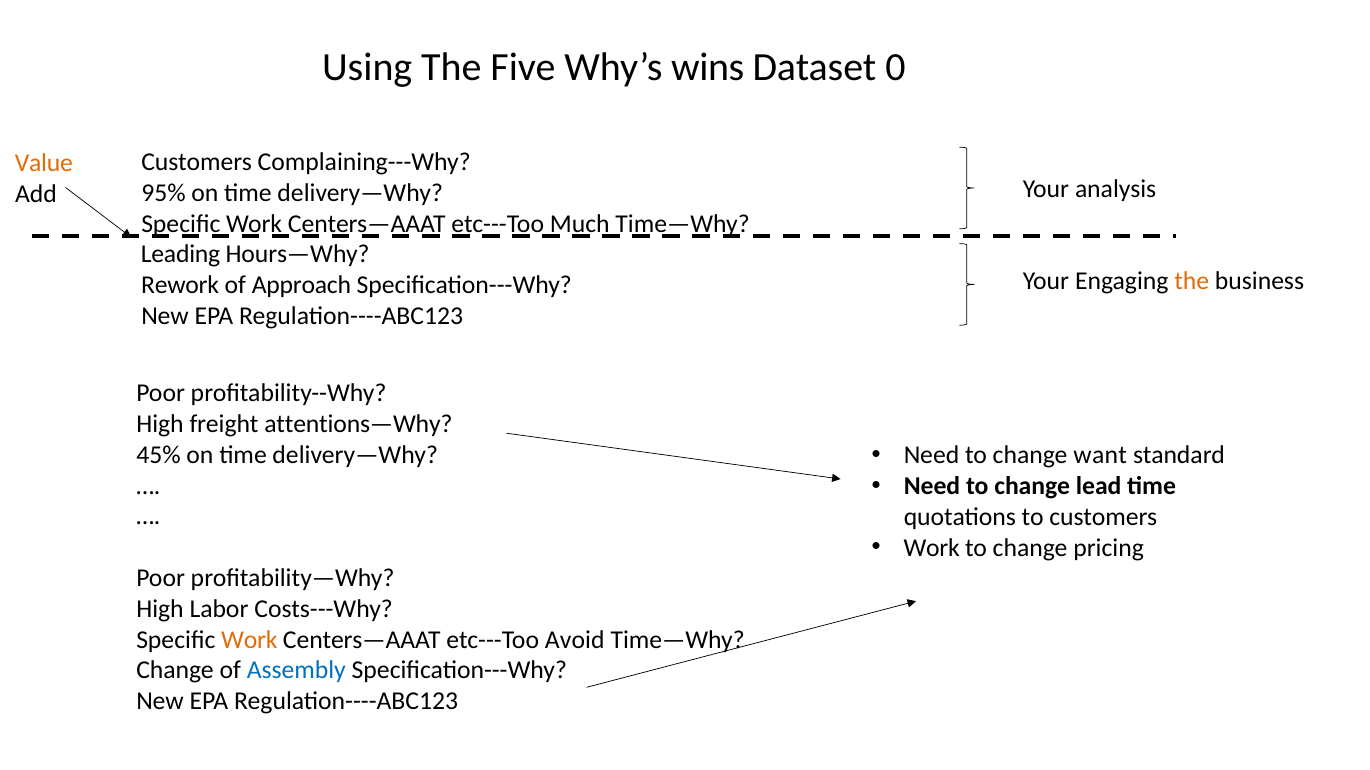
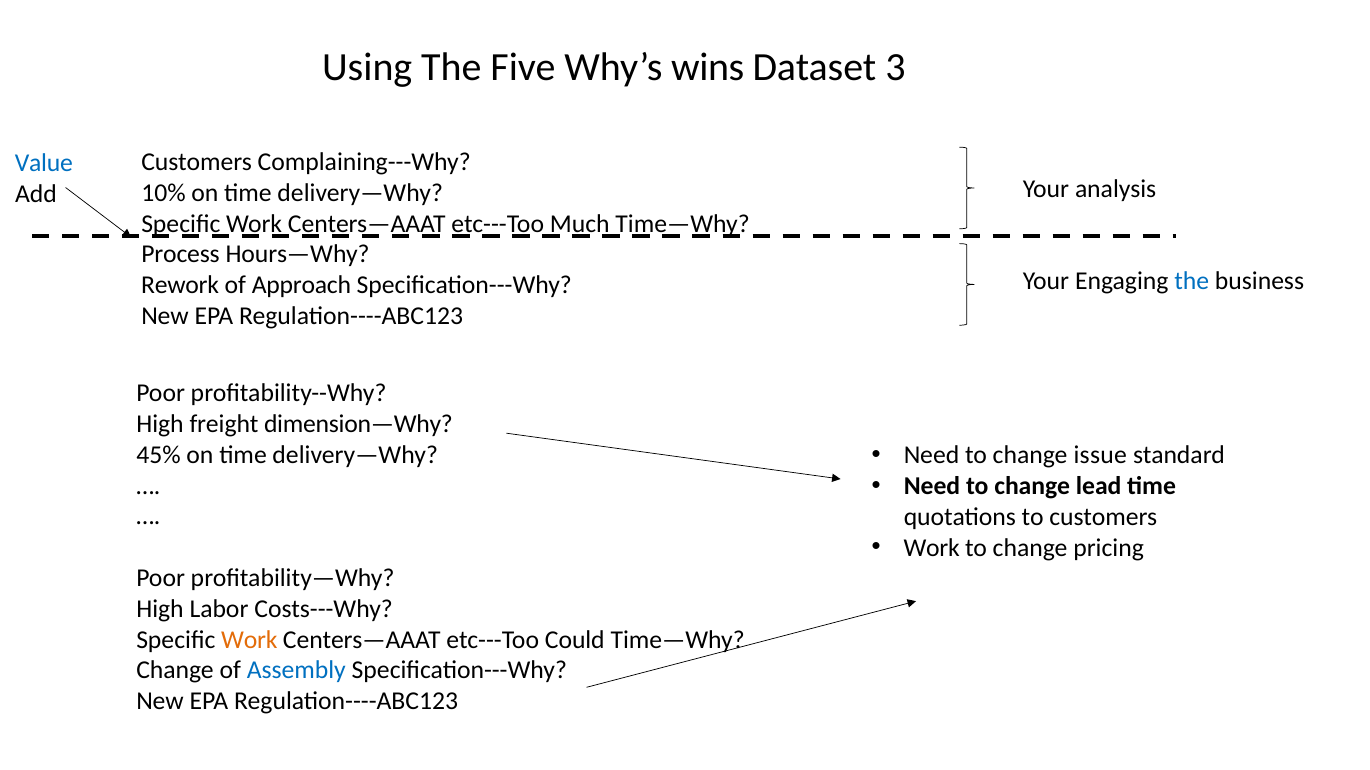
0: 0 -> 3 (895, 67)
Value colour: orange -> blue (44, 163)
95%: 95% -> 10% (163, 193)
Leading: Leading -> Process (181, 255)
the colour: orange -> blue (1192, 282)
attentions—Why: attentions—Why -> dimension—Why (358, 424)
want: want -> issue (1100, 456)
Avoid: Avoid -> Could (575, 640)
